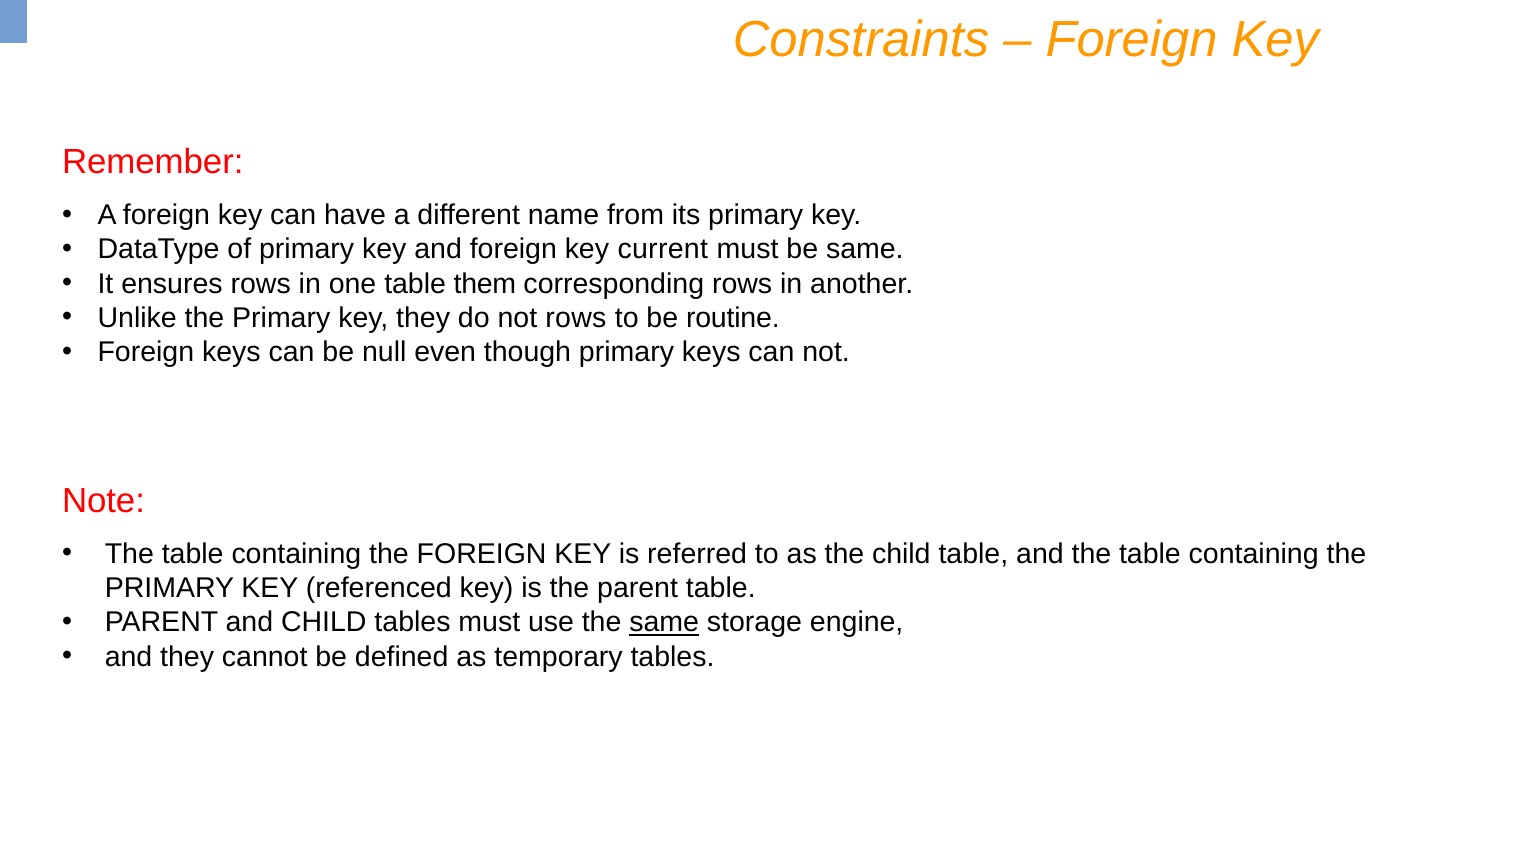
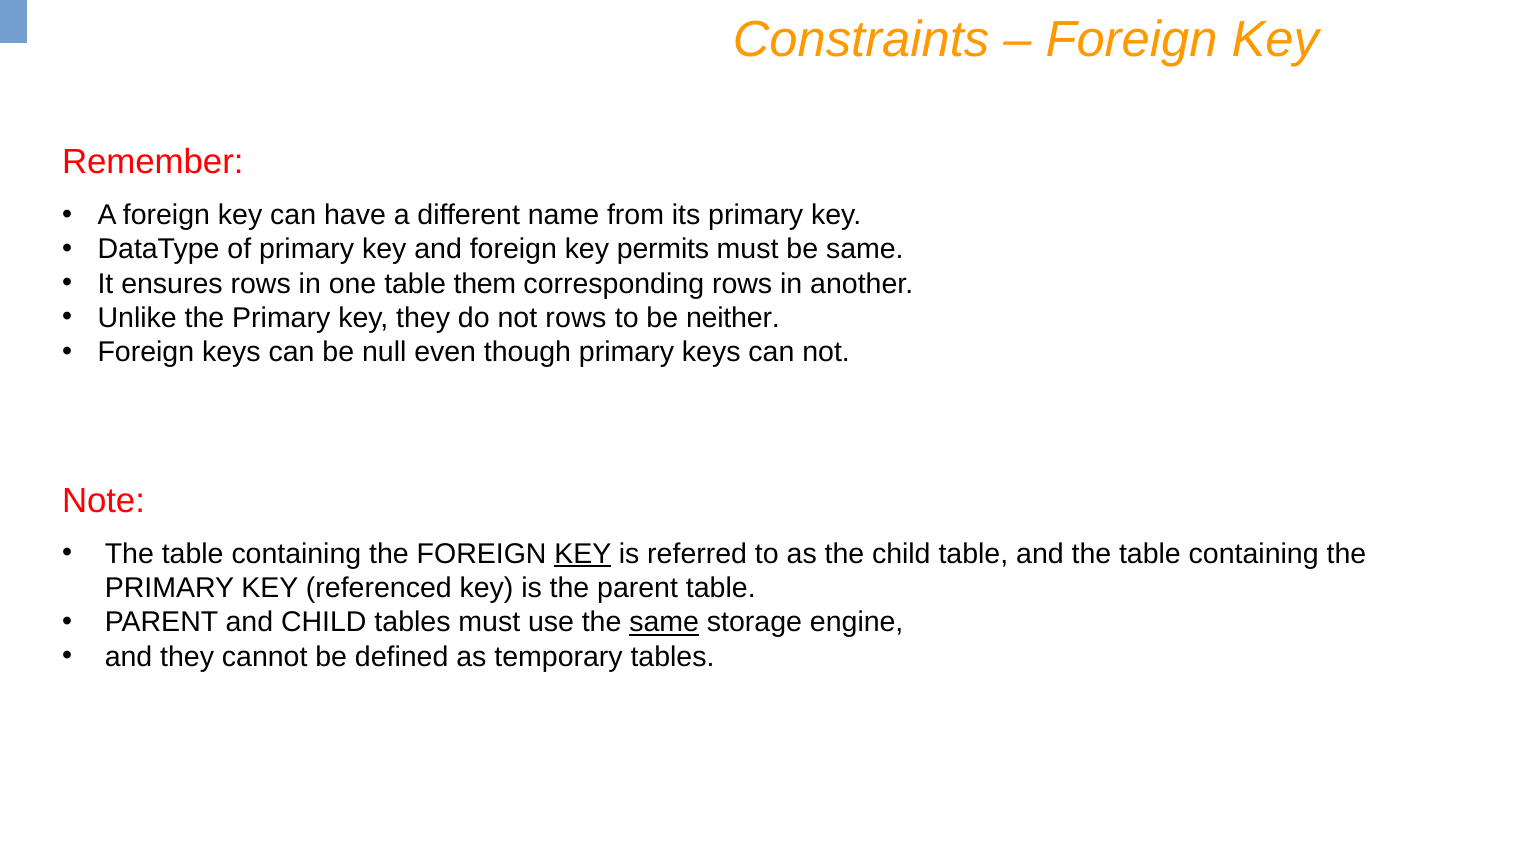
current: current -> permits (663, 249)
routine: routine -> neither (733, 318)
KEY underline: none -> present (583, 554)
